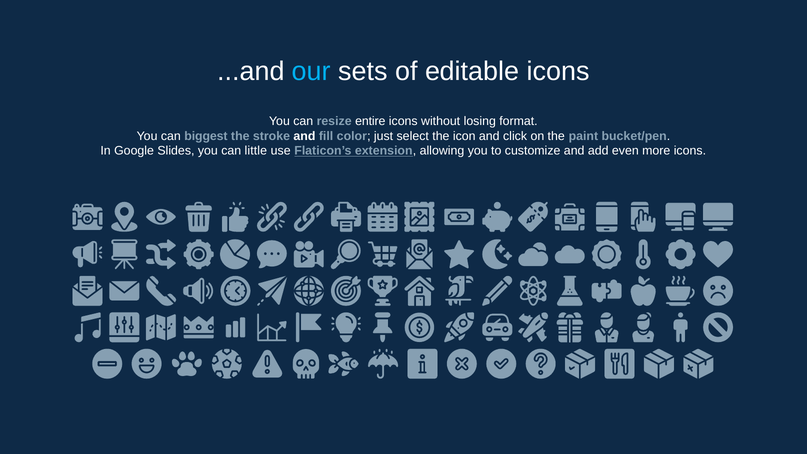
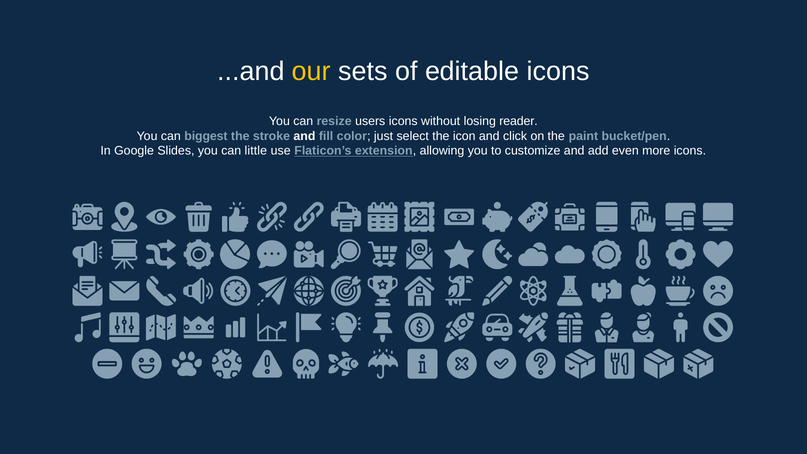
our colour: light blue -> yellow (311, 71)
entire: entire -> users (370, 121)
format: format -> reader (519, 121)
